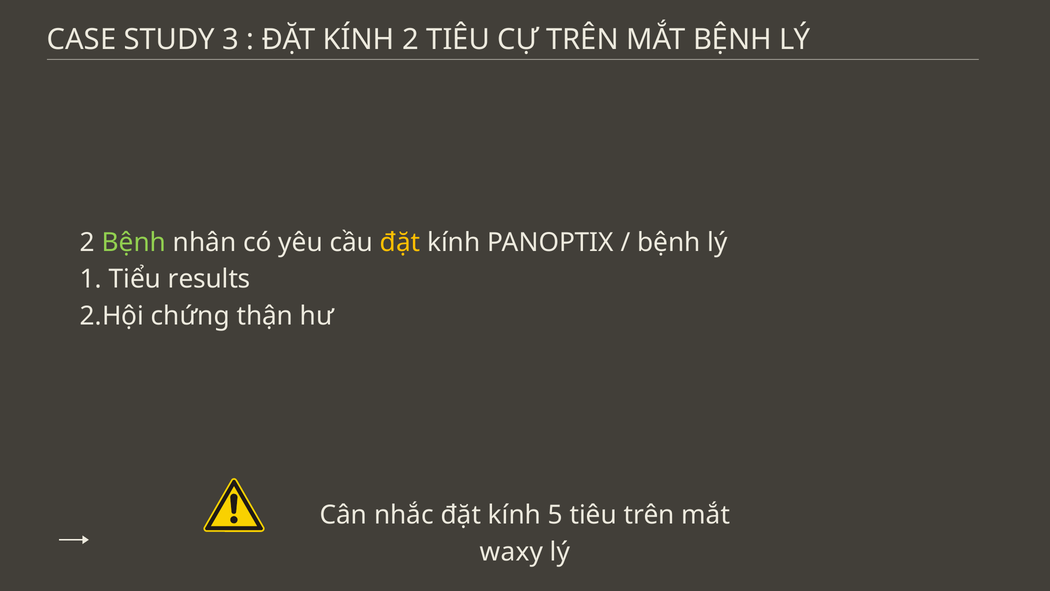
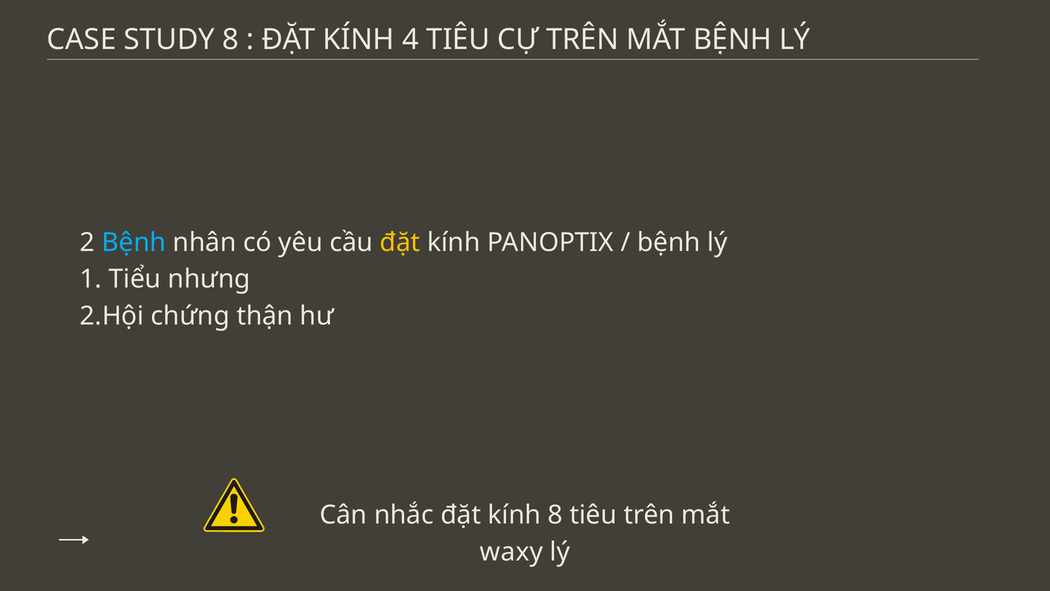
STUDY 3: 3 -> 8 (231, 40)
KÍNH 2: 2 -> 4 (410, 40)
Bệnh colour: light green -> light blue (134, 242)
results: results -> nhưng (209, 279)
kính 5: 5 -> 8 (555, 515)
